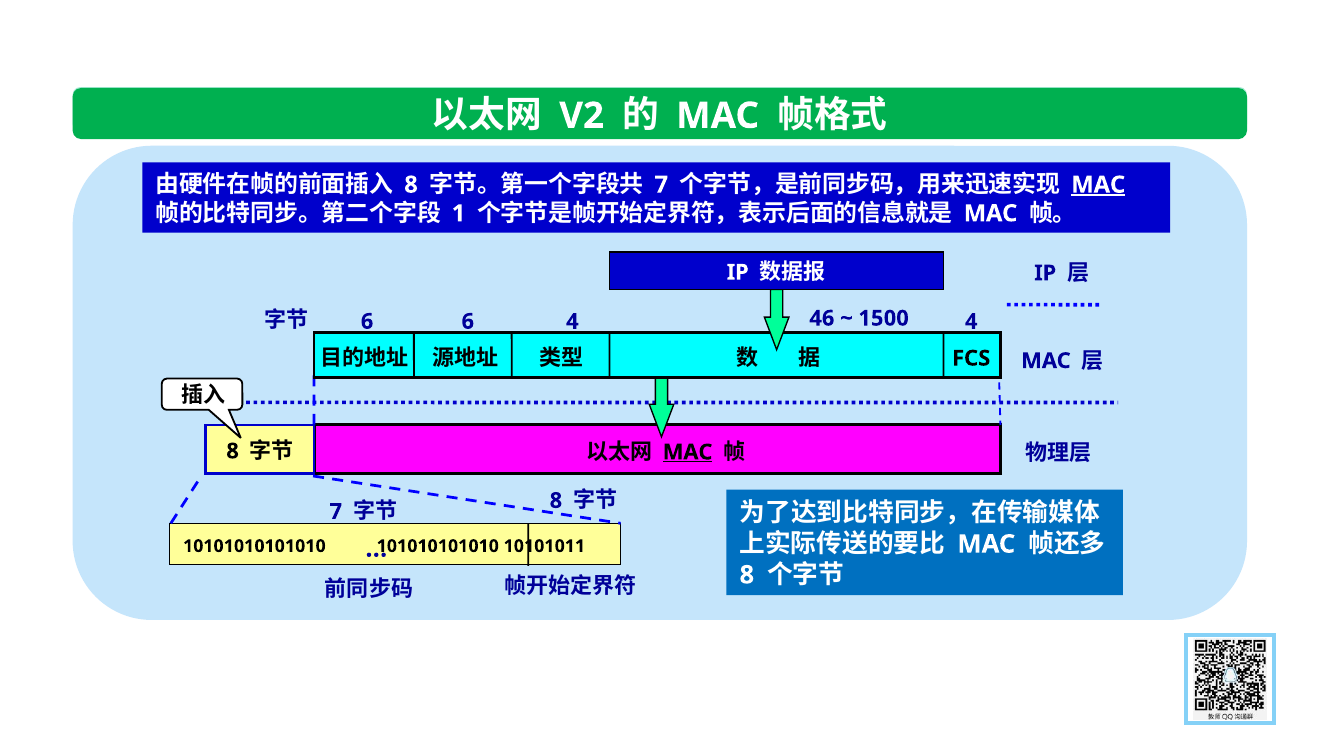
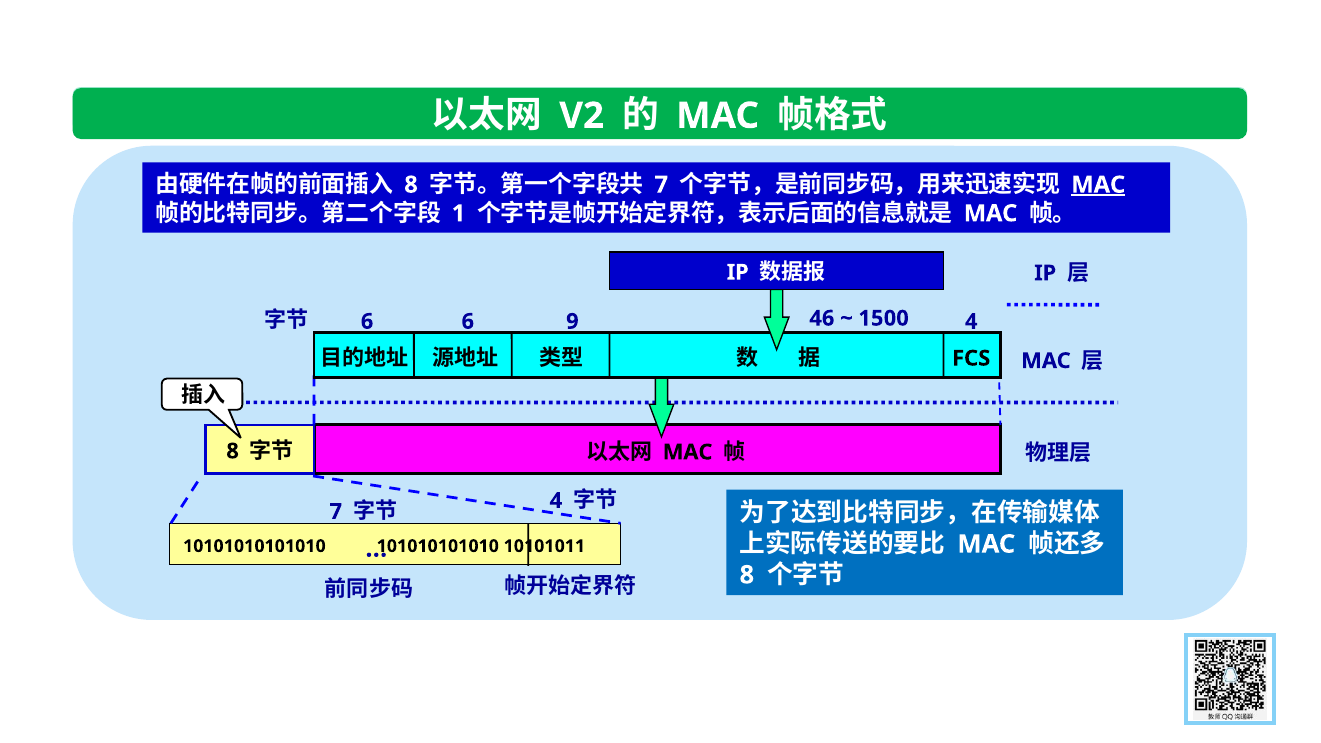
6 4: 4 -> 9 (572, 322)
MAC underline: present -> none (688, 452)
8: 8 -> 4 (556, 501)
